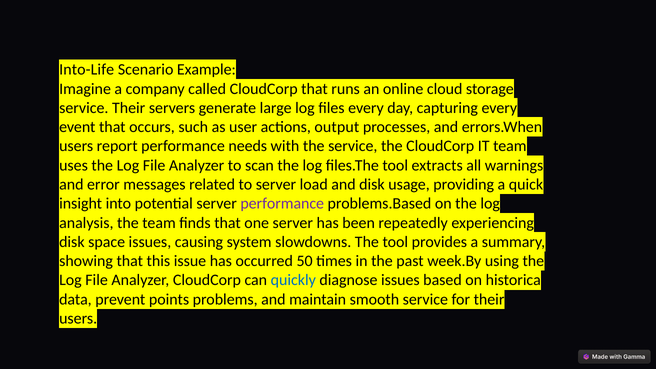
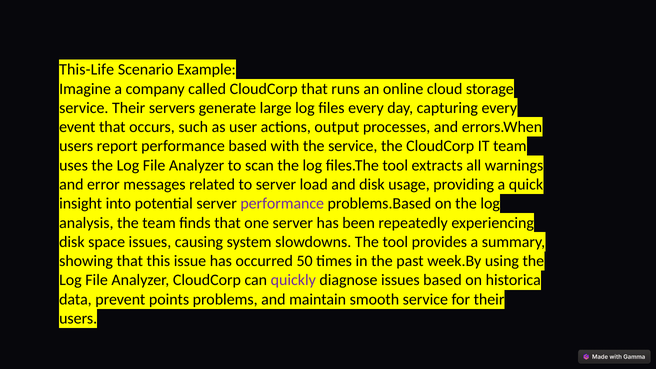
Into-Life: Into-Life -> This-Life (87, 70)
performance needs: needs -> based (248, 146)
quickly colour: blue -> purple (293, 280)
